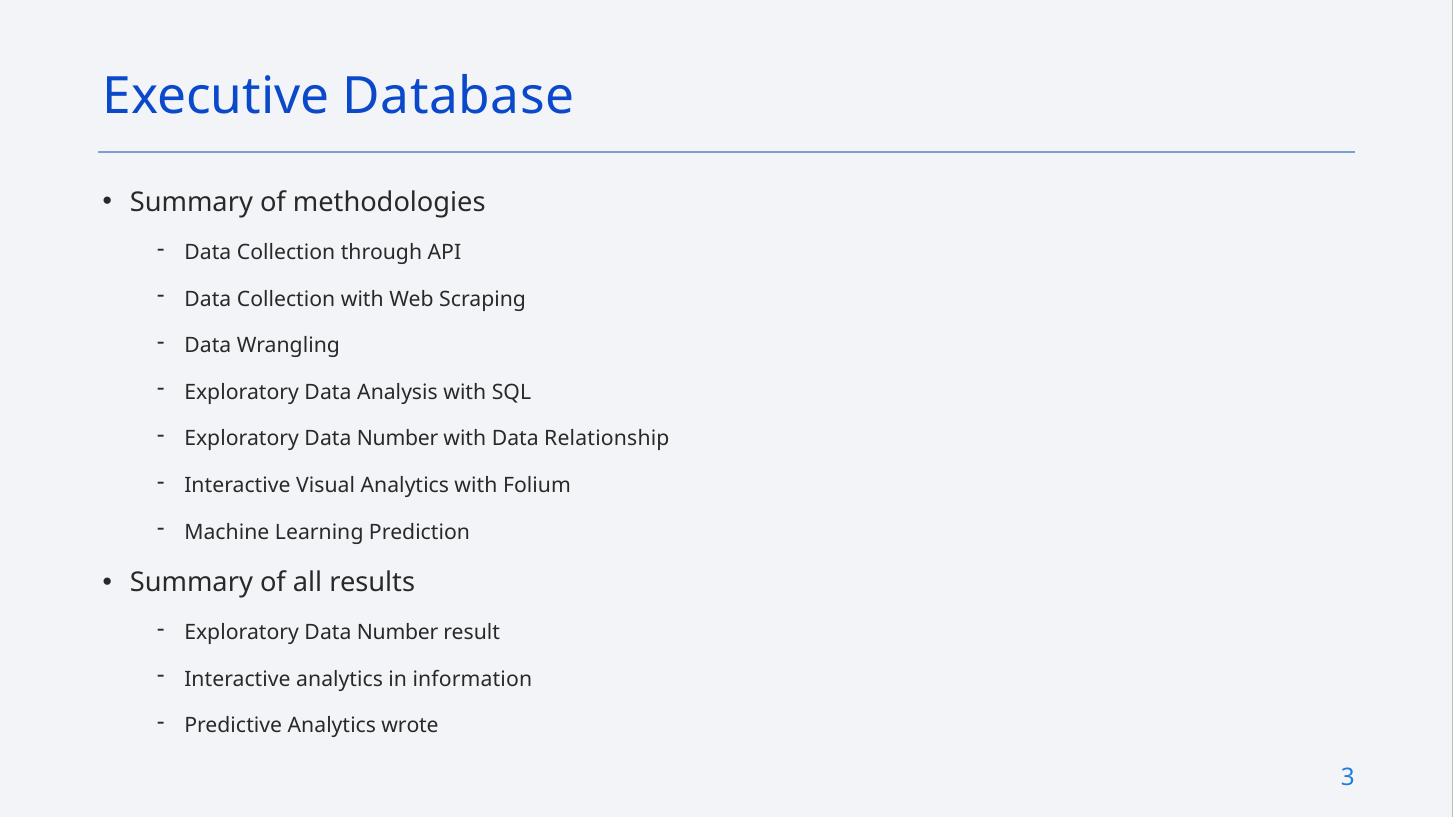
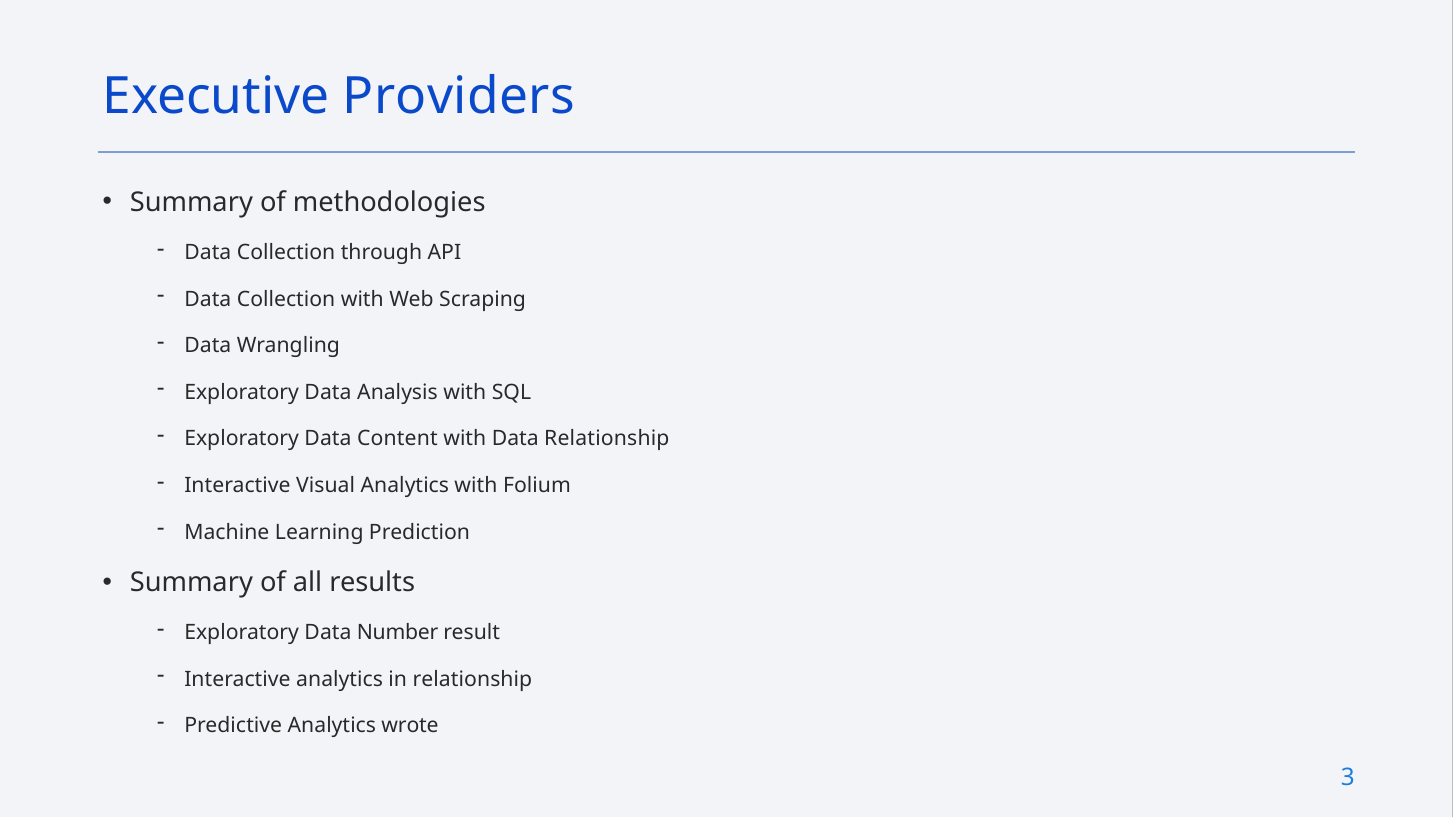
Database: Database -> Providers (459, 97)
Number: Number -> Content (397, 439)
in information: information -> relationship (472, 680)
